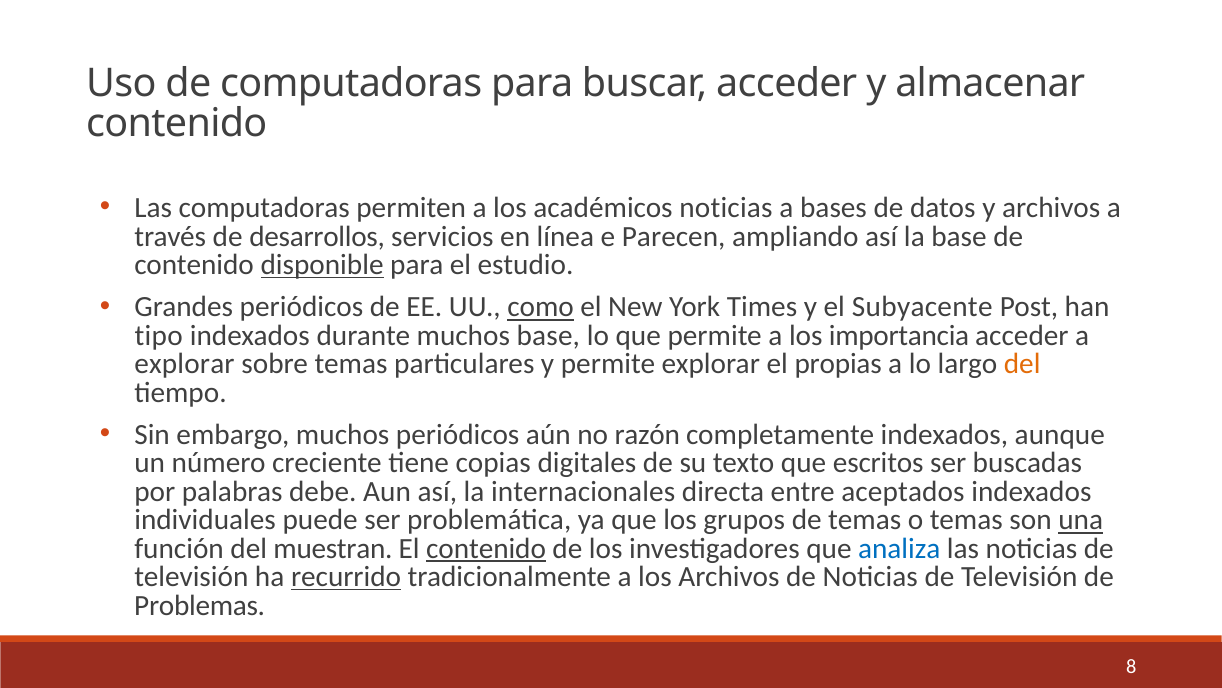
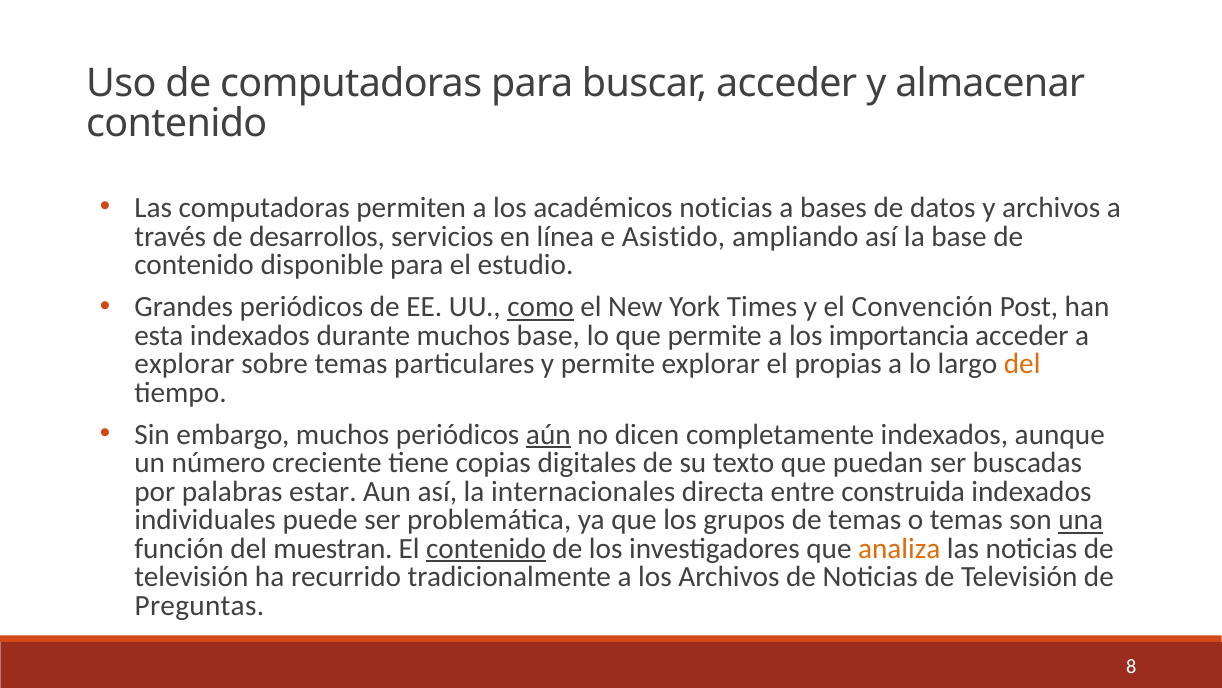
Parecen: Parecen -> Asistido (674, 236)
disponible underline: present -> none (322, 265)
Subyacente: Subyacente -> Convención (922, 307)
tipo: tipo -> esta (159, 335)
aún underline: none -> present (548, 434)
razón: razón -> dicen (647, 434)
escritos: escritos -> puedan (878, 463)
debe: debe -> estar (323, 491)
aceptados: aceptados -> construida (903, 491)
analiza colour: blue -> orange (899, 548)
recurrido underline: present -> none (346, 576)
Problemas: Problemas -> Preguntas (199, 605)
